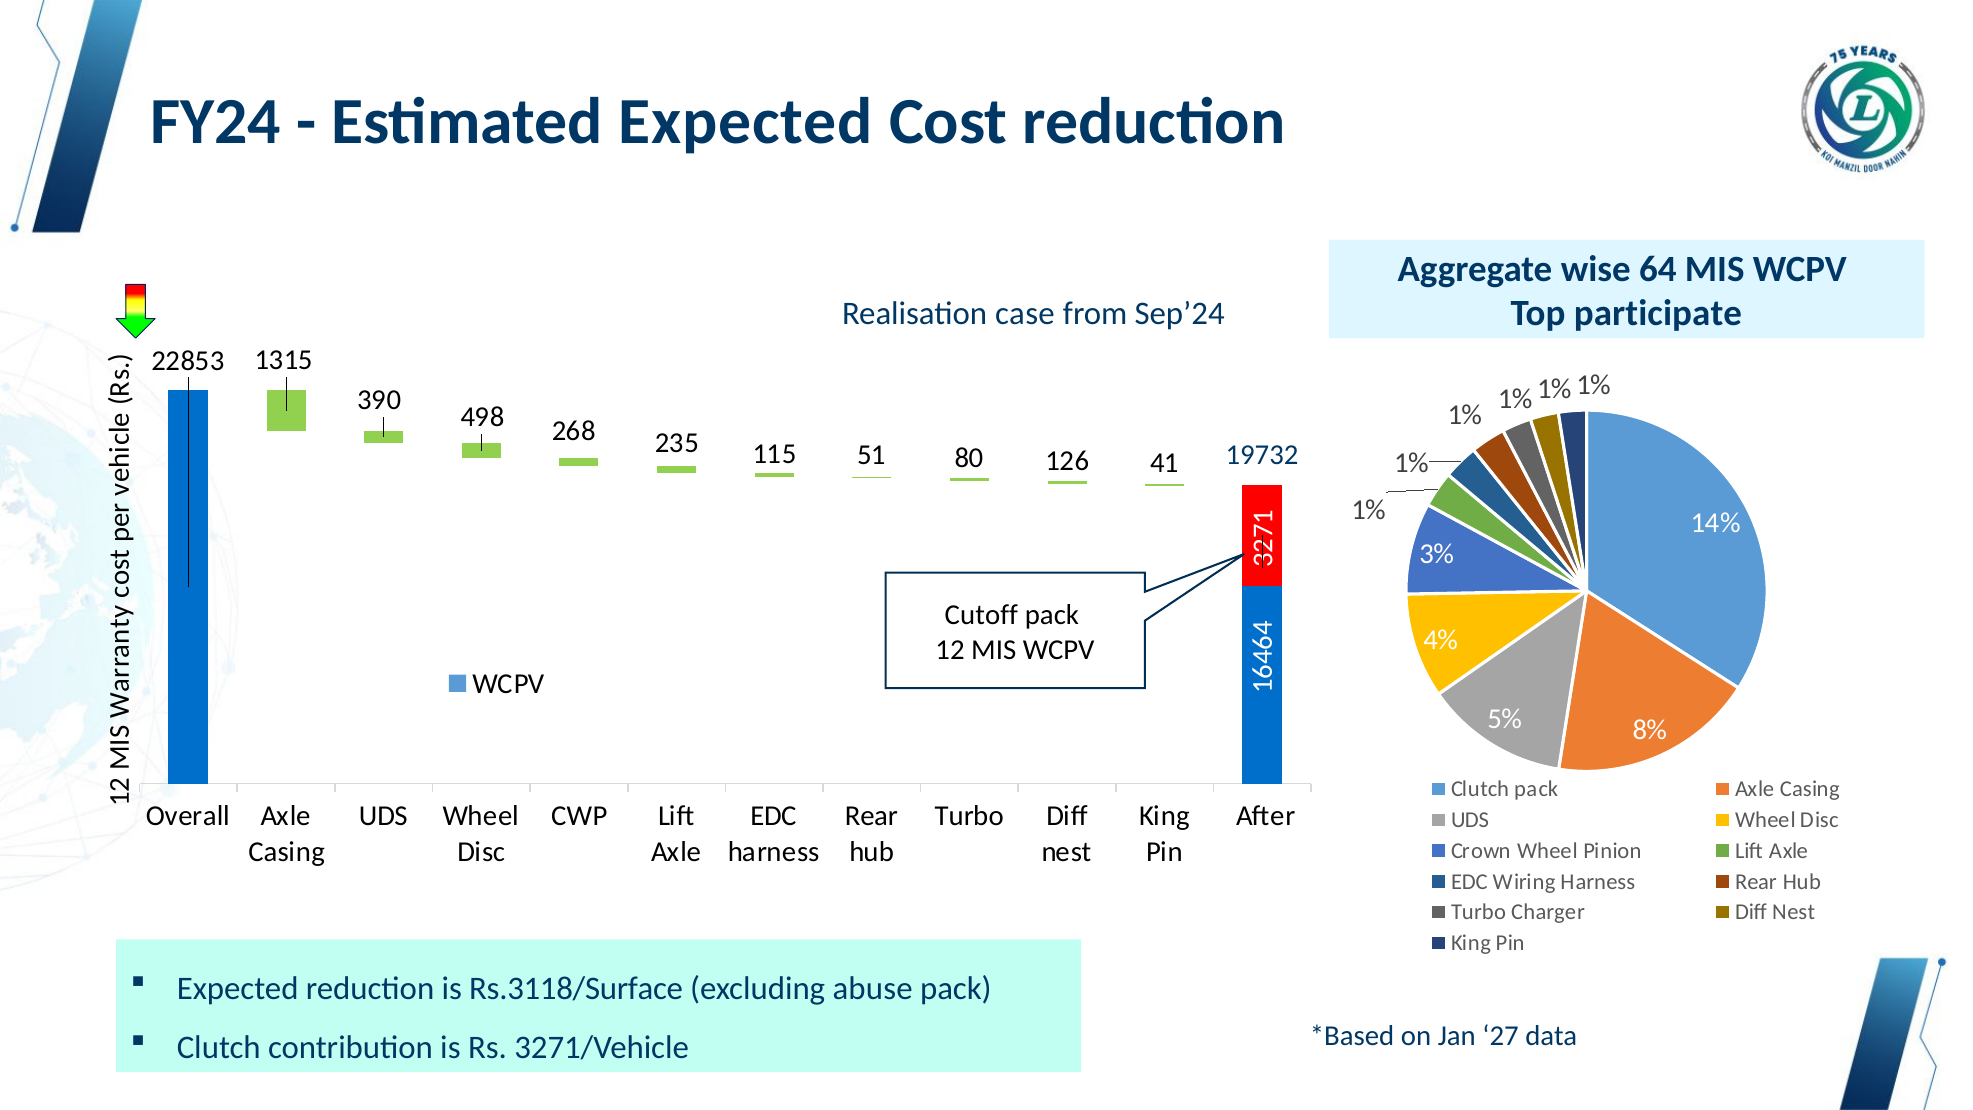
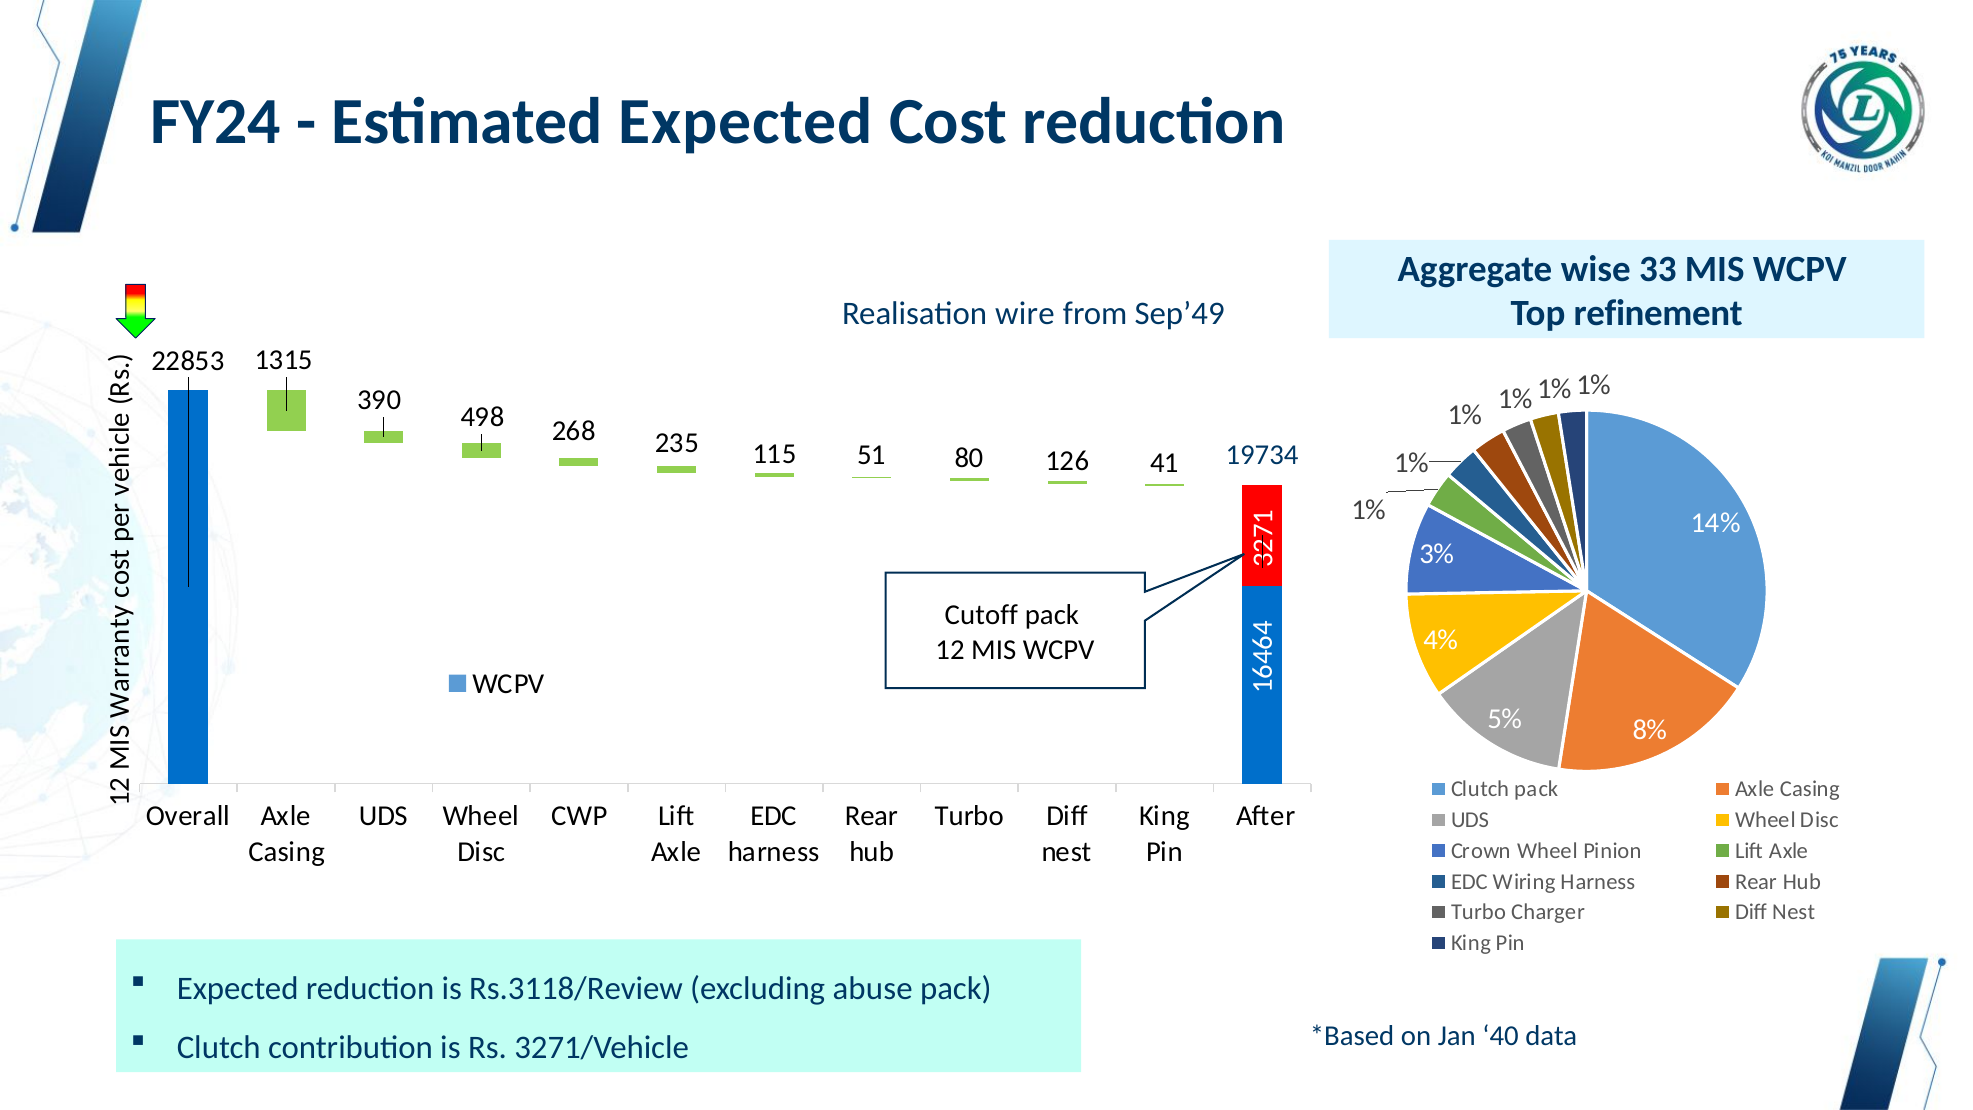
64: 64 -> 33 (1658, 269)
participate: participate -> refinement (1658, 314)
case: case -> wire (1025, 314)
Sep’24: Sep’24 -> Sep’49 (1180, 314)
19732: 19732 -> 19734 (1262, 455)
Rs.3118/Surface: Rs.3118/Surface -> Rs.3118/Review (576, 988)
27: 27 -> 40 (1501, 1036)
